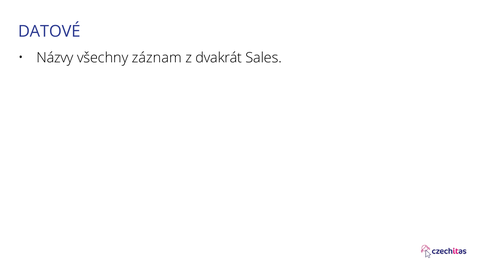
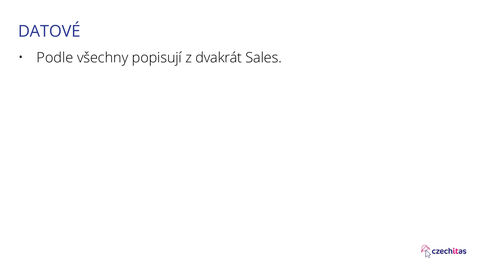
Názvy: Názvy -> Podle (55, 58)
záznam: záznam -> popisují (157, 58)
